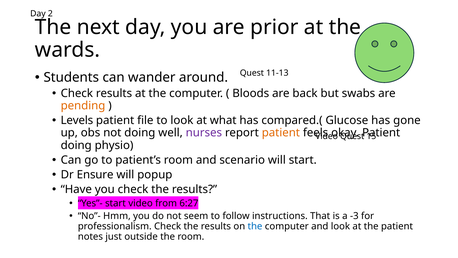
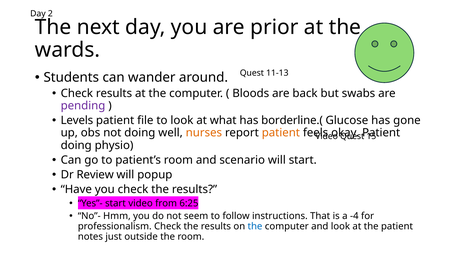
pending colour: orange -> purple (83, 106)
compared.(: compared.( -> borderline.( (292, 120)
nurses colour: purple -> orange (204, 133)
Ensure: Ensure -> Review (95, 175)
6:27: 6:27 -> 6:25 (189, 203)
-3: -3 -> -4 (354, 216)
